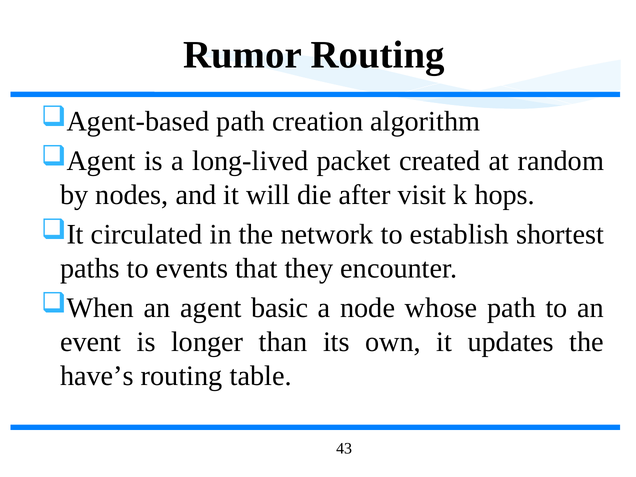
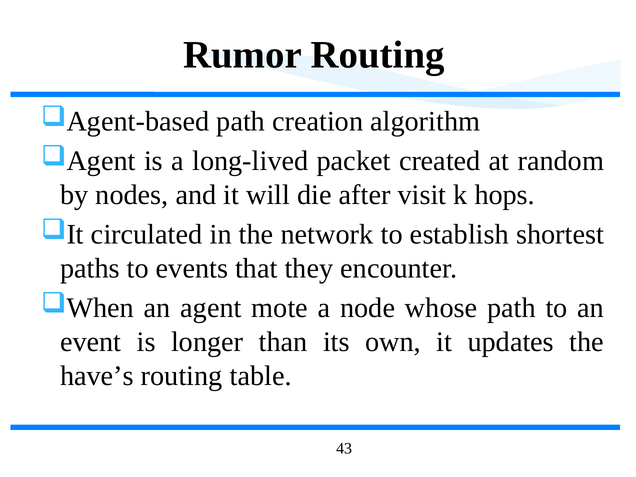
basic: basic -> mote (280, 308)
